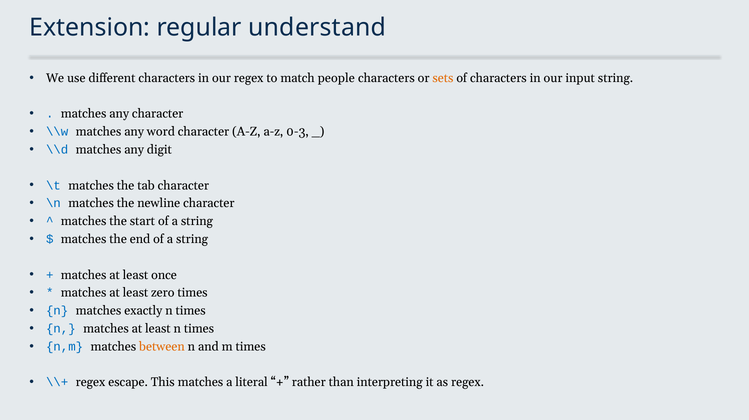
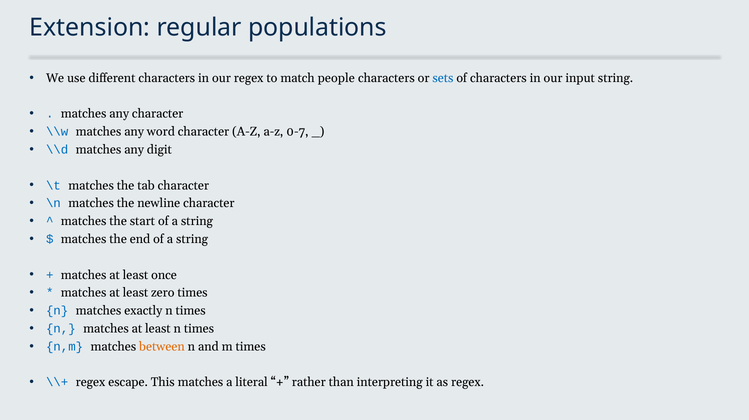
understand: understand -> populations (317, 28)
sets colour: orange -> blue (443, 78)
0-3: 0-3 -> 0-7 (297, 132)
